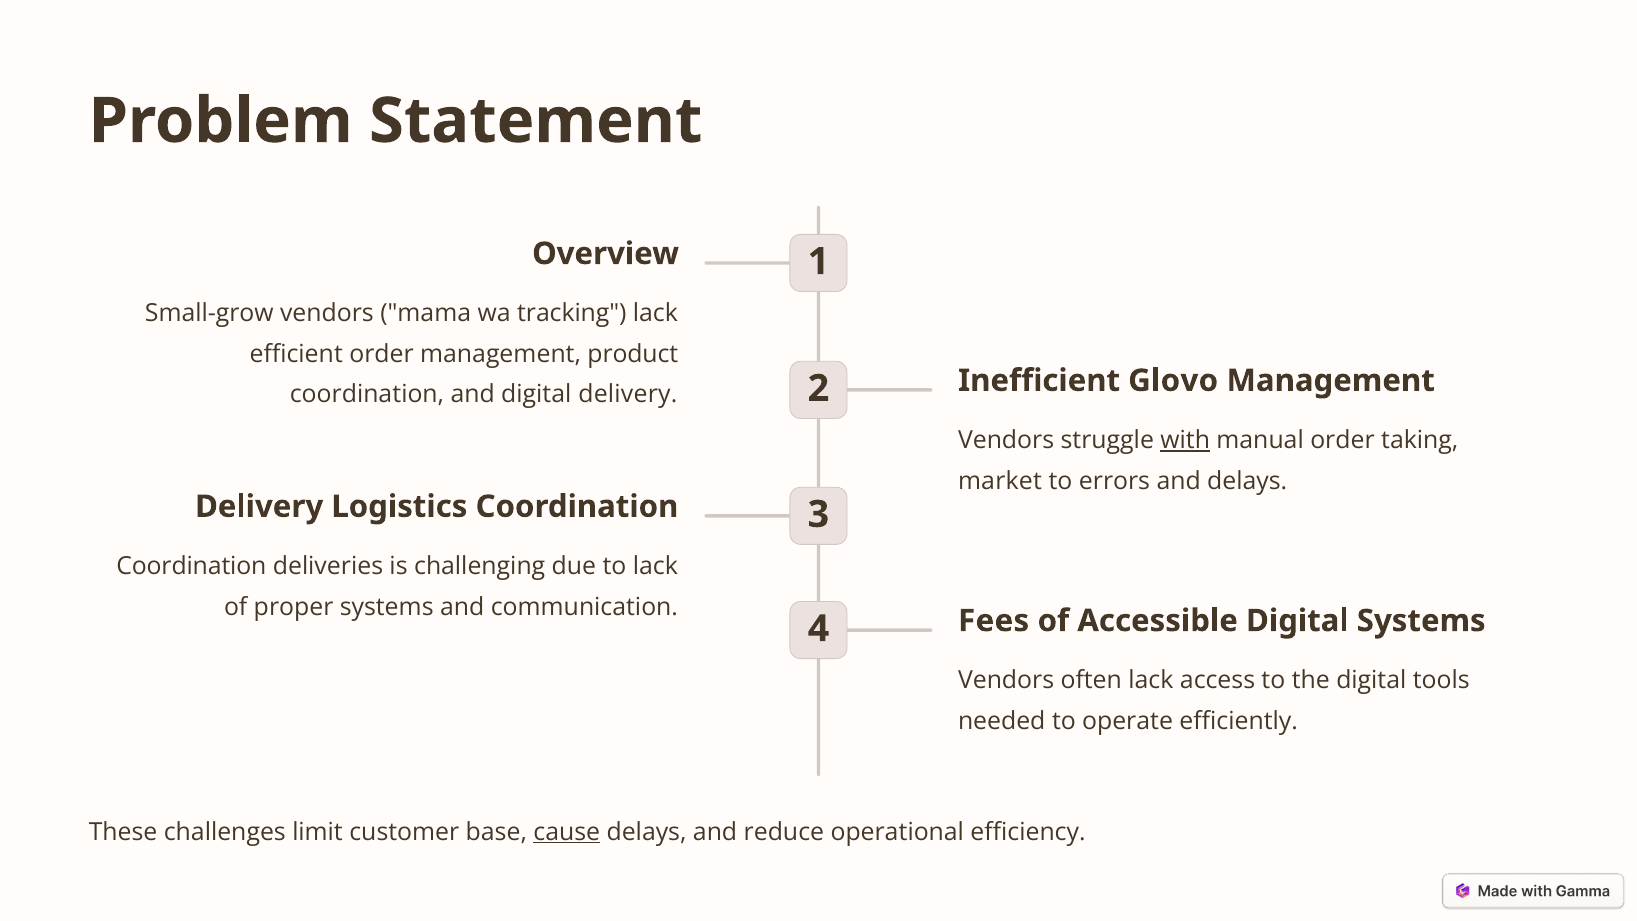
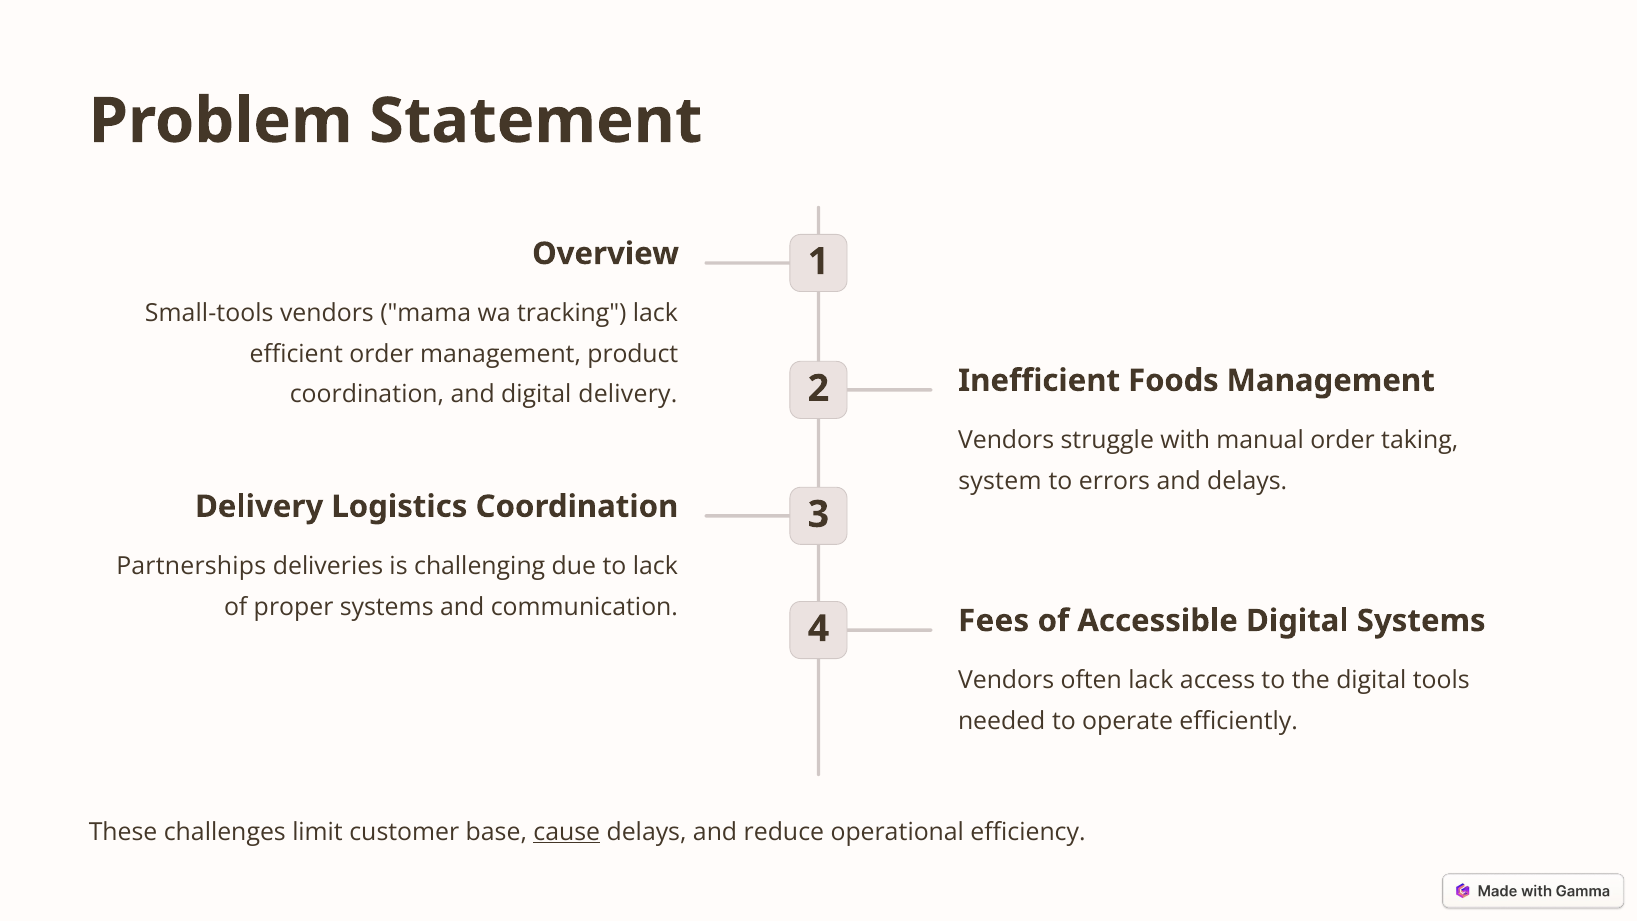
Small-grow: Small-grow -> Small-tools (209, 313)
Glovo: Glovo -> Foods (1173, 381)
with underline: present -> none (1185, 440)
market: market -> system (1000, 481)
Coordination: Coordination -> Partnerships (191, 566)
